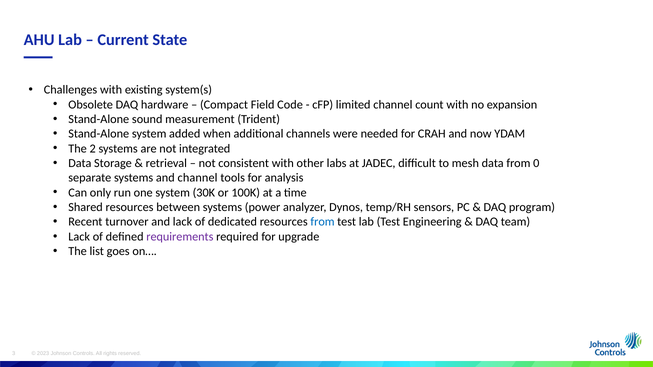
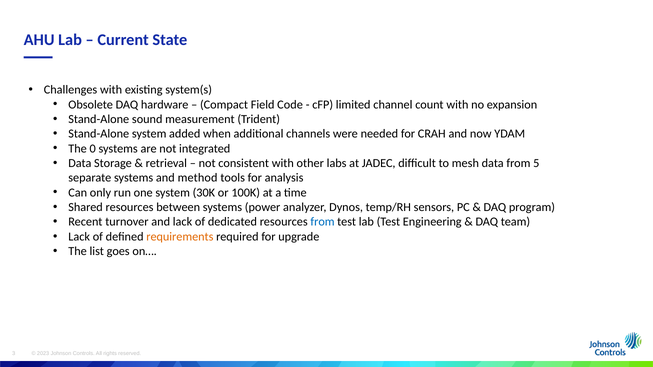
2: 2 -> 0 (93, 149)
0: 0 -> 5 (536, 163)
and channel: channel -> method (198, 178)
requirements colour: purple -> orange (180, 237)
